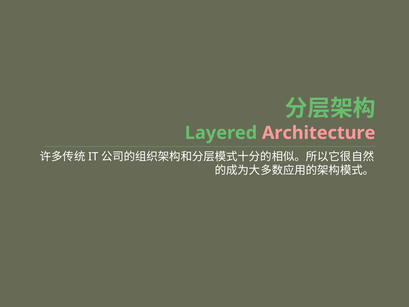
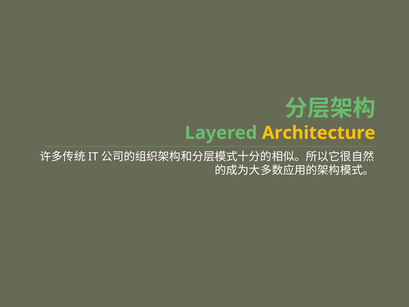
Architecture colour: pink -> yellow (319, 133)
